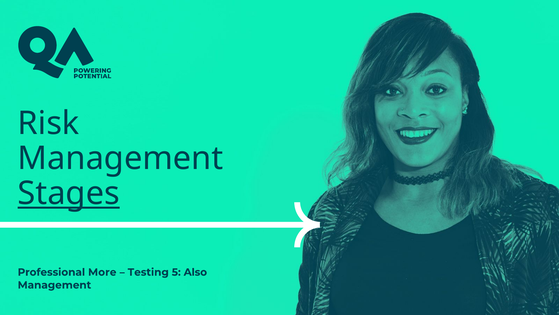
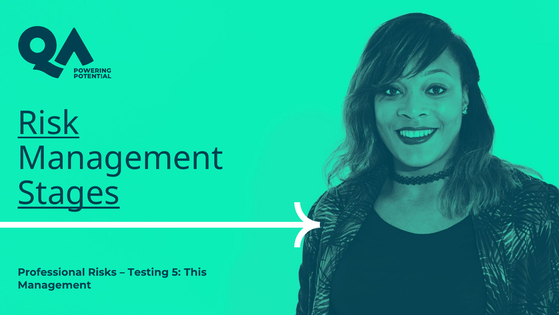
Risk underline: none -> present (49, 123)
More: More -> Risks (102, 272)
Also: Also -> This (195, 272)
